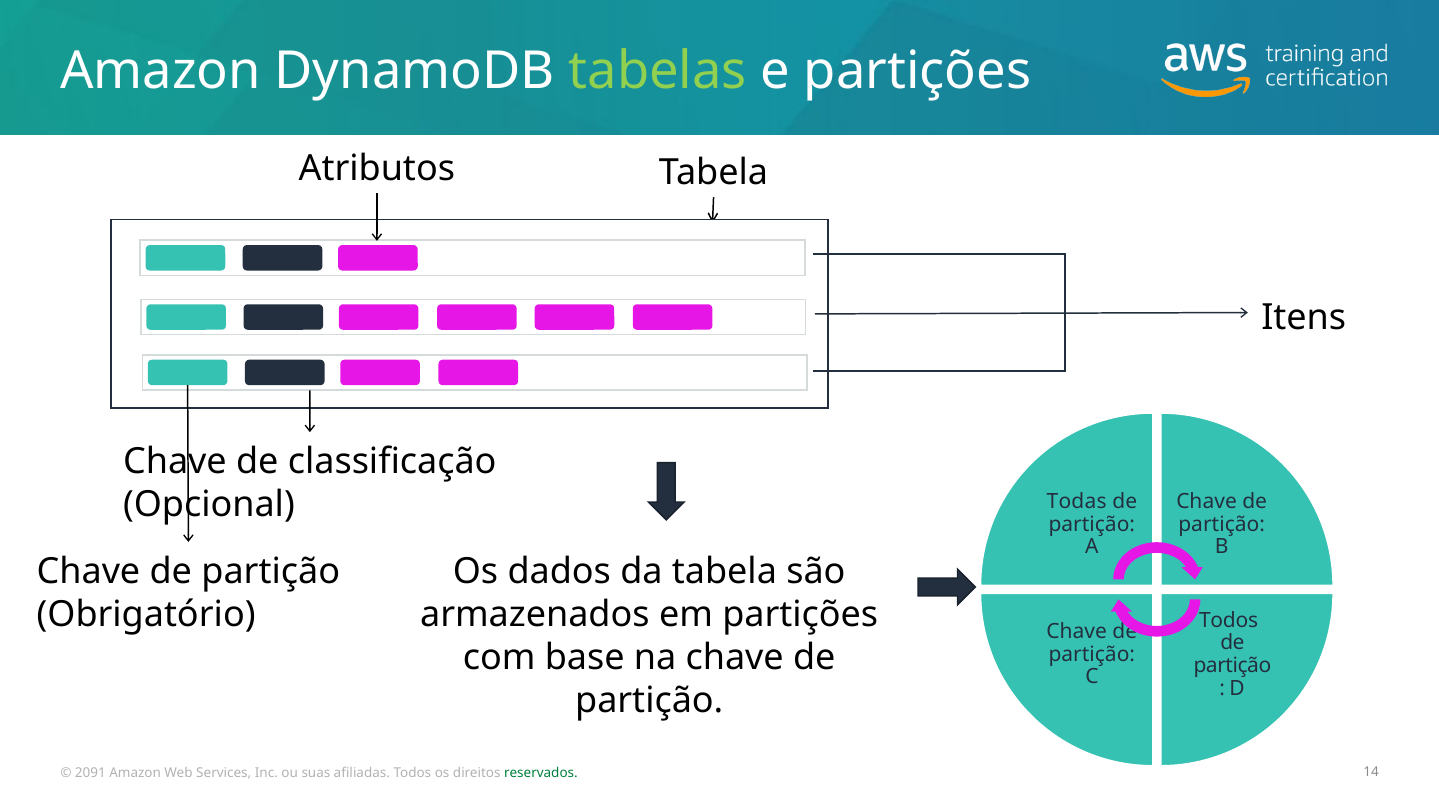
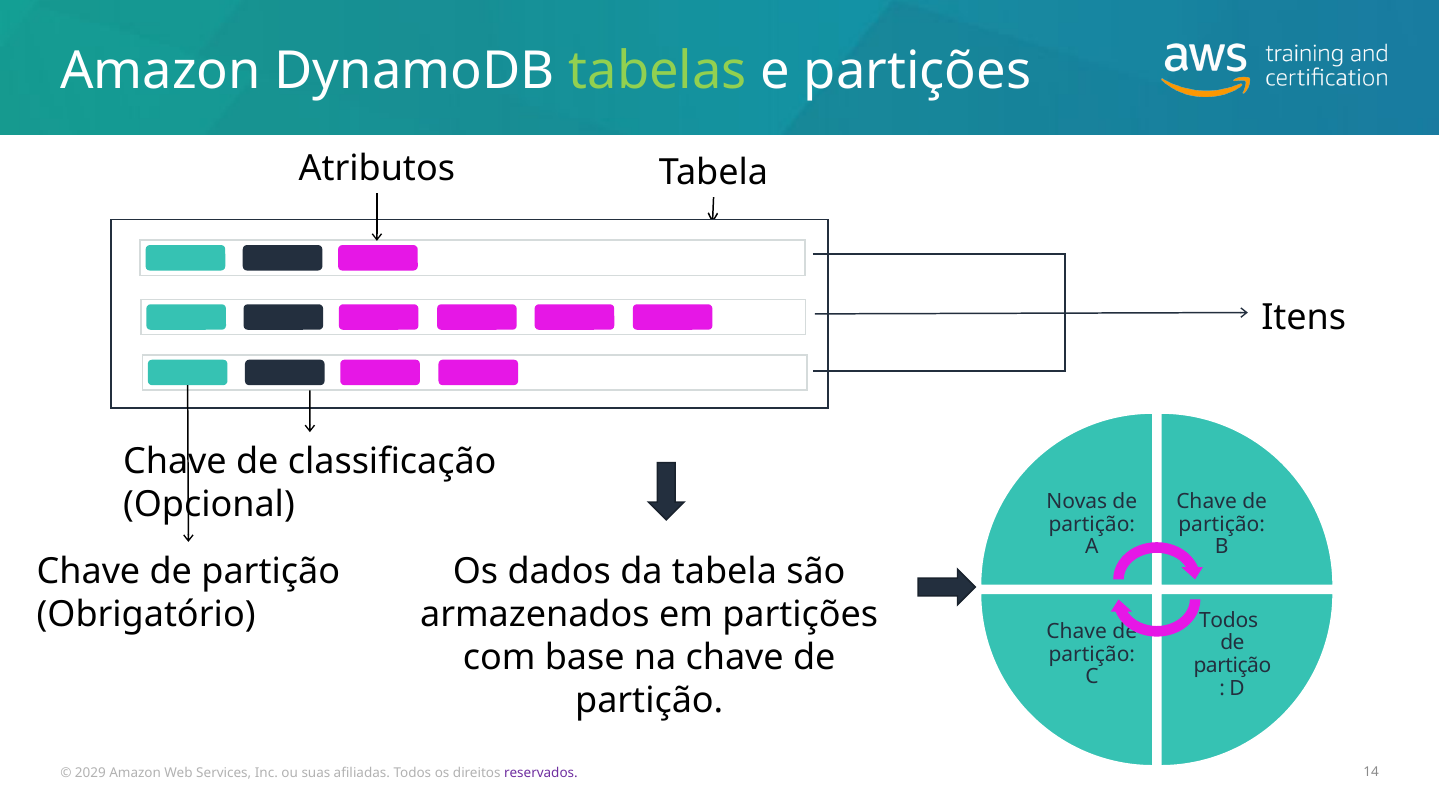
Todas: Todas -> Novas (1077, 501)
2091: 2091 -> 2029 (90, 773)
reservados colour: green -> purple (541, 773)
